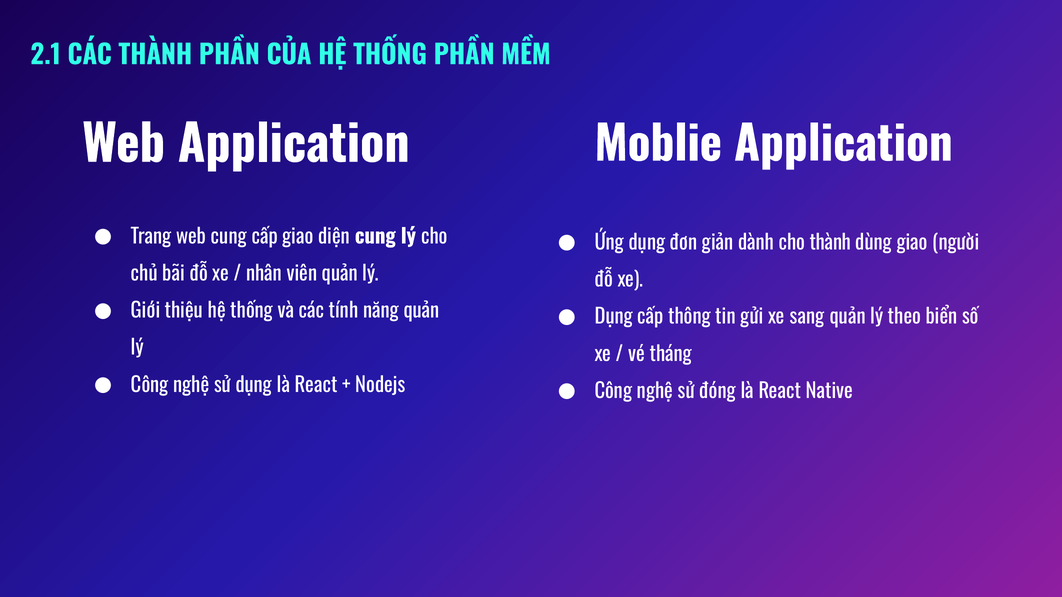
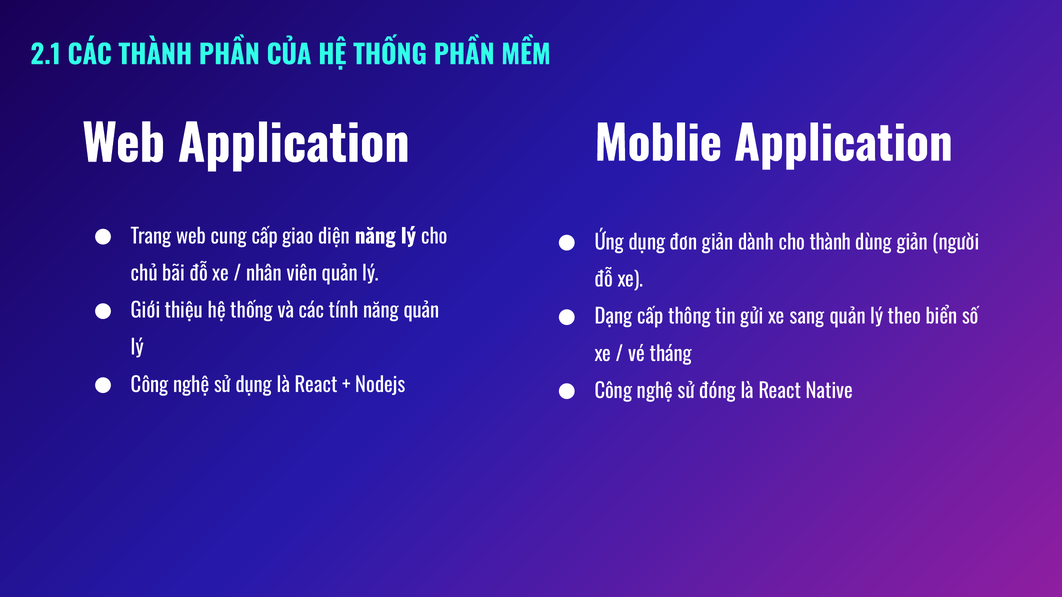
diện cung: cung -> năng (375, 237)
dùng giao: giao -> giản (912, 243)
Dụng: Dụng -> Dạng (614, 317)
